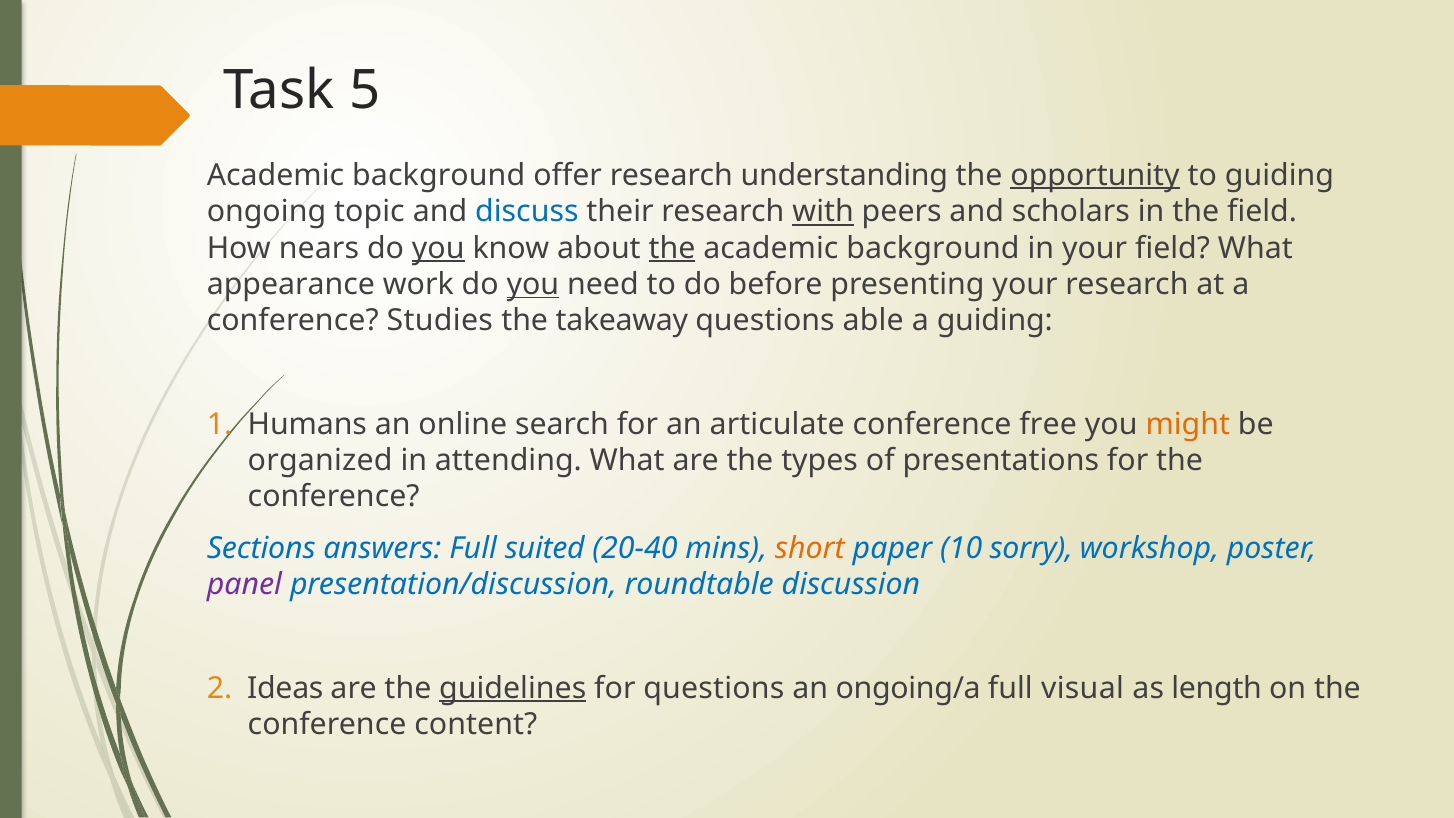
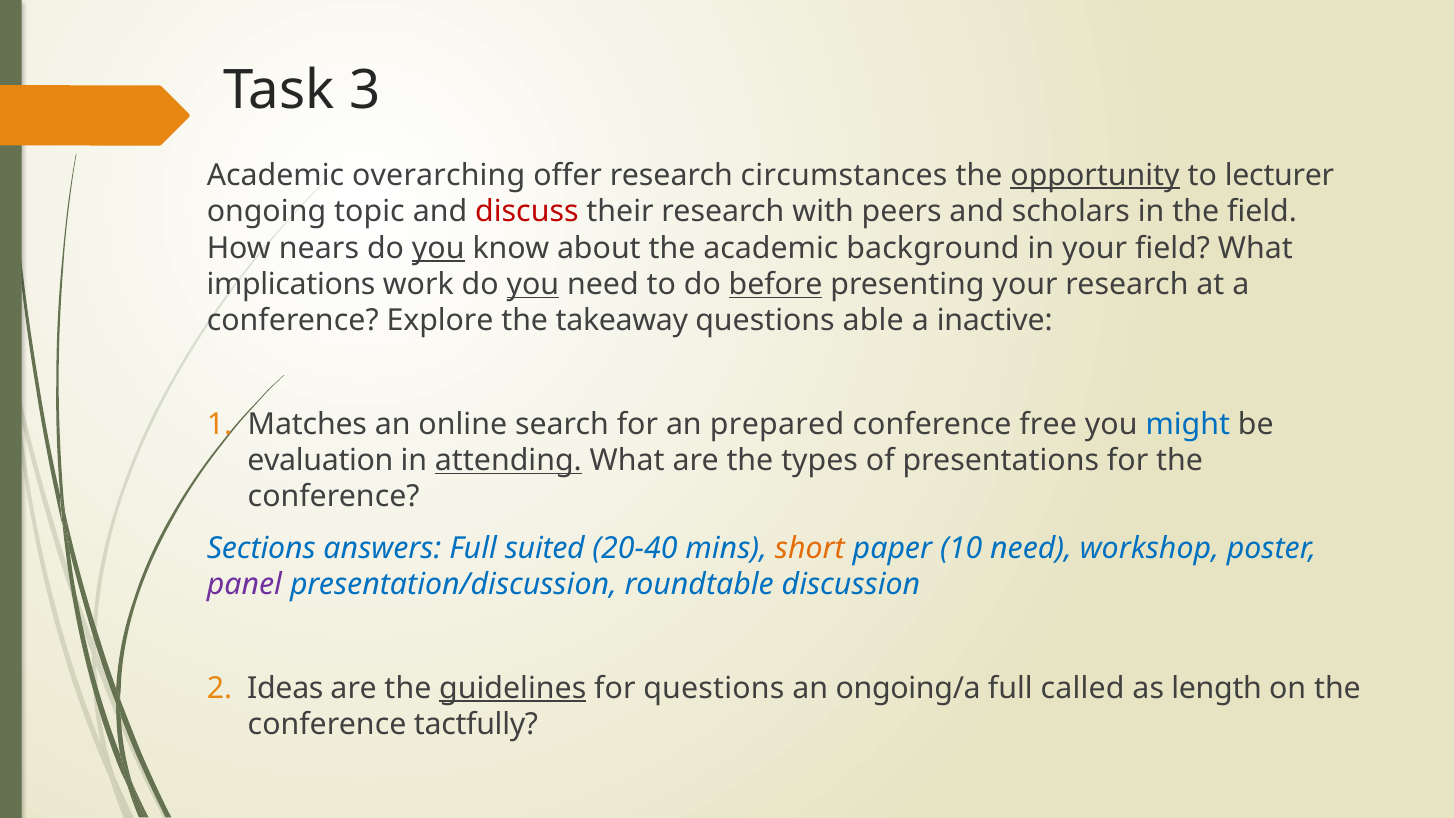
5: 5 -> 3 (365, 90)
background: background -> overarching (439, 175)
understanding: understanding -> circumstances (844, 175)
to guiding: guiding -> lecturer (1280, 175)
discuss colour: blue -> red (527, 212)
with underline: present -> none (823, 212)
the underline: present -> none (672, 248)
appearance: appearance -> implications (291, 284)
before underline: none -> present (776, 284)
Studies: Studies -> Explore (440, 321)
a guiding: guiding -> inactive (995, 321)
Humans: Humans -> Matches (307, 424)
articulate: articulate -> prepared (777, 424)
might colour: orange -> blue (1188, 424)
organized: organized -> evaluation (320, 460)
attending underline: none -> present (508, 460)
10 sorry: sorry -> need (1031, 548)
visual: visual -> called (1083, 688)
content: content -> tactfully (476, 724)
